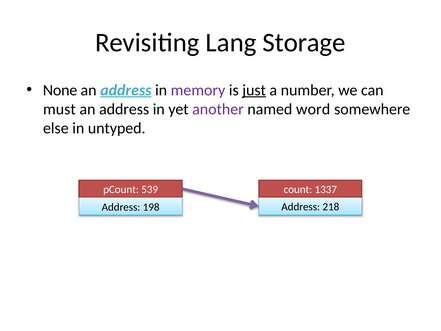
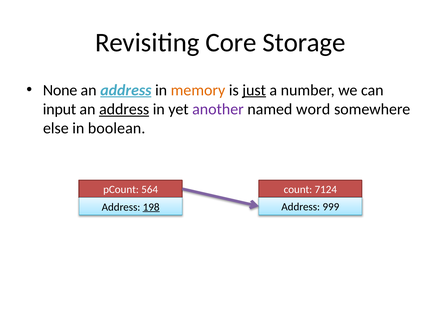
Lang: Lang -> Core (231, 43)
memory colour: purple -> orange (198, 90)
must: must -> input (60, 109)
address underline: none -> present (124, 109)
untyped: untyped -> boolean (117, 128)
1337: 1337 -> 7124 (326, 189)
539: 539 -> 564 (150, 189)
198 underline: none -> present (151, 207)
218: 218 -> 999 (331, 207)
